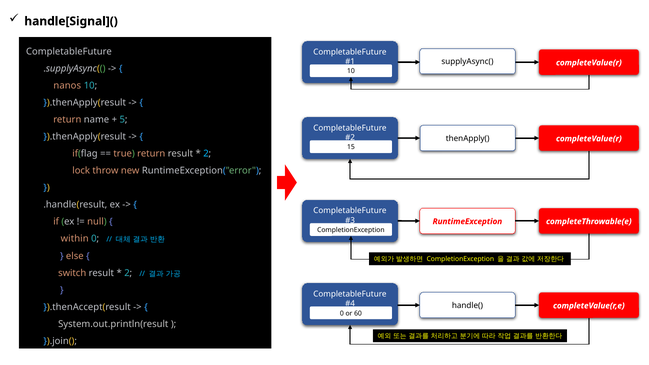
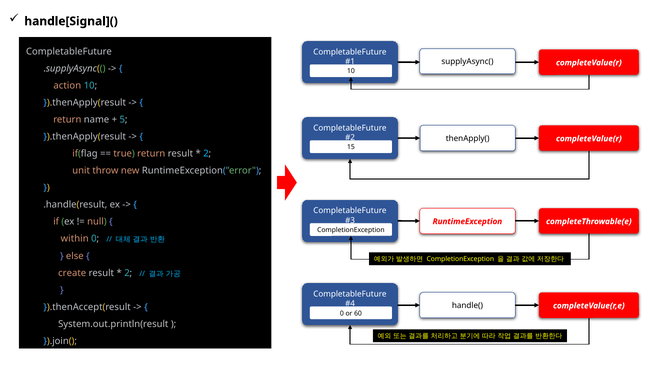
nanos: nanos -> action (67, 86)
lock: lock -> unit (81, 171)
switch: switch -> create (72, 273)
